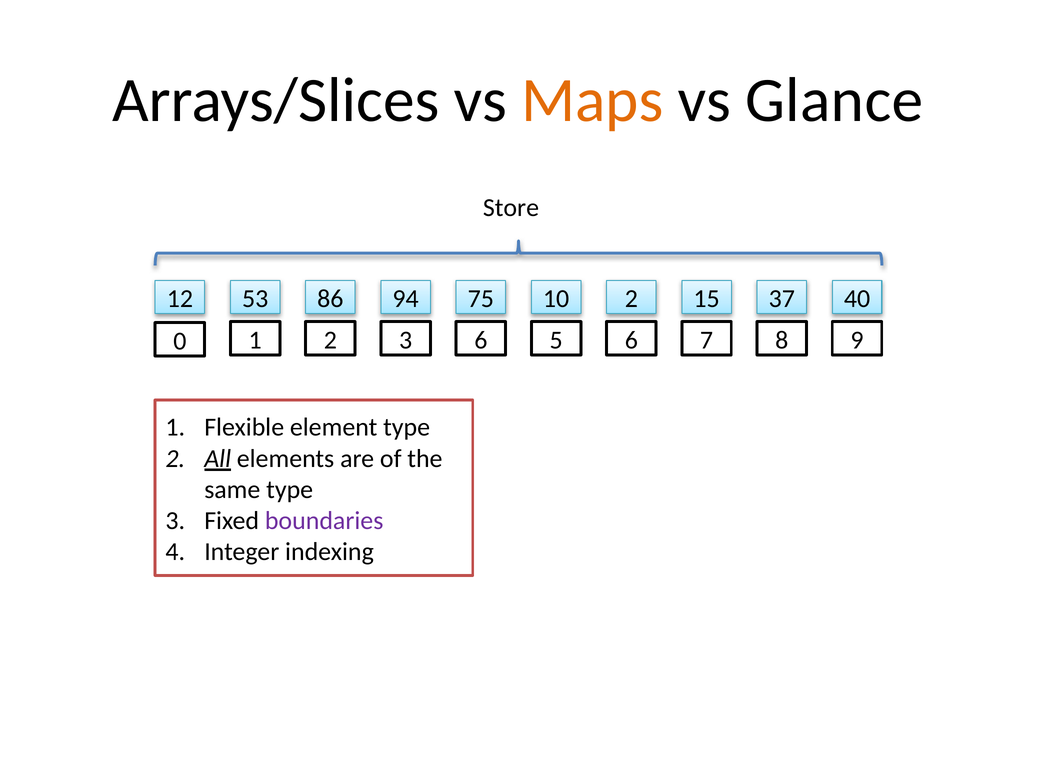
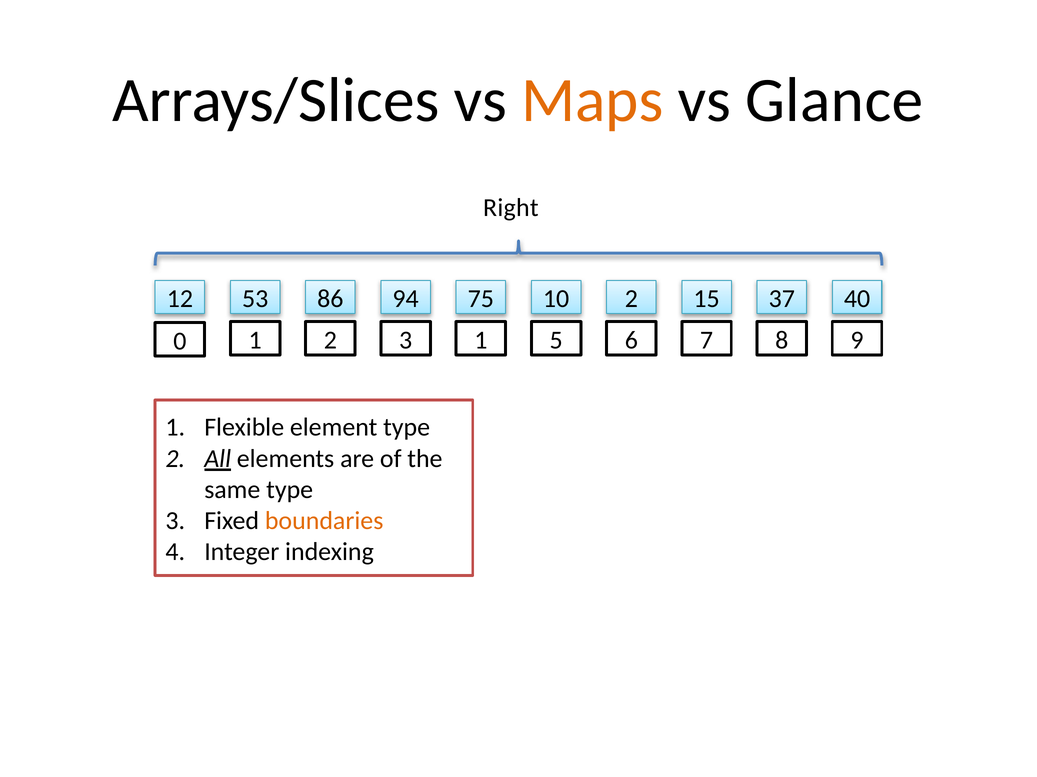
Store: Store -> Right (511, 208)
3 6: 6 -> 1 (481, 341)
boundaries colour: purple -> orange (324, 521)
